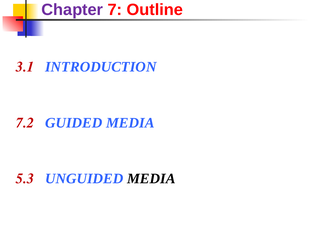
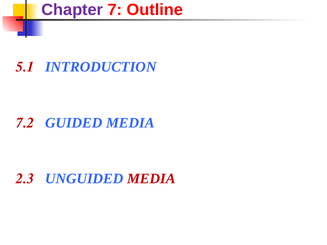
3.1: 3.1 -> 5.1 (25, 67)
5.3: 5.3 -> 2.3 (25, 179)
MEDIA colour: black -> red (151, 179)
